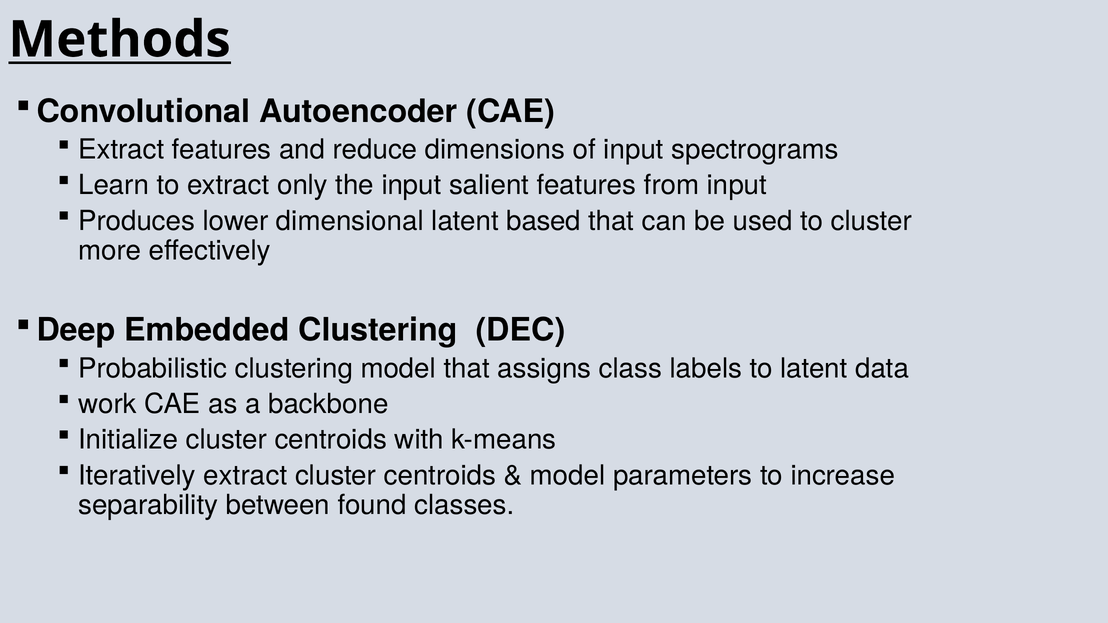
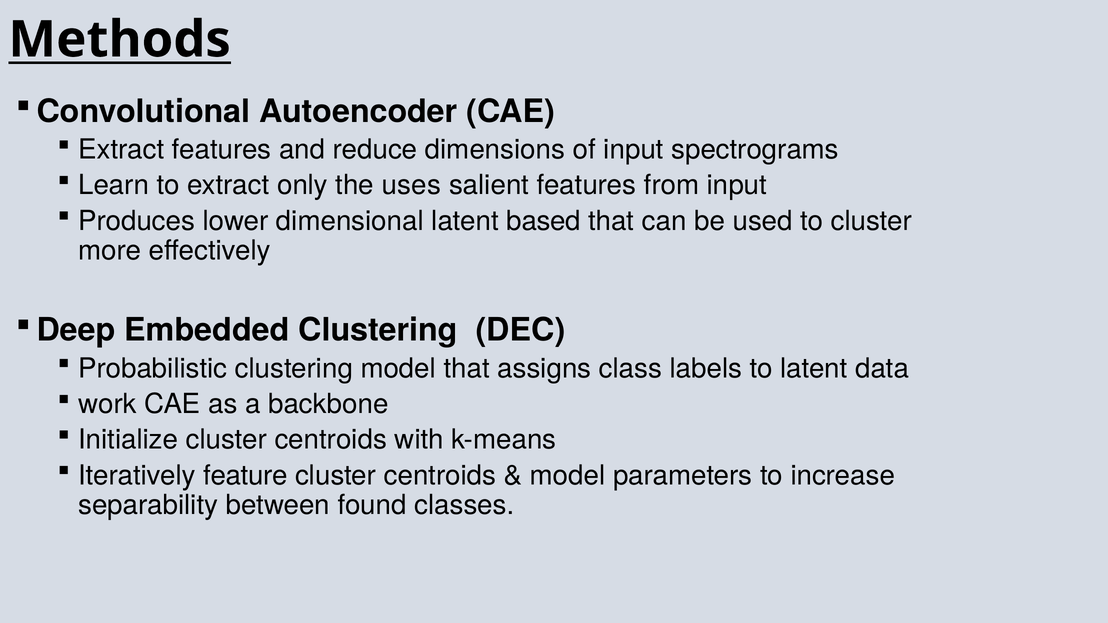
the input: input -> uses (411, 185)
Iteratively extract: extract -> feature (245, 476)
